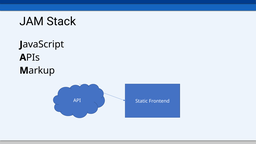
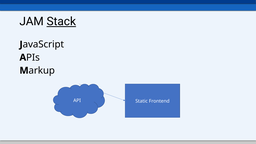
Stack underline: none -> present (61, 22)
